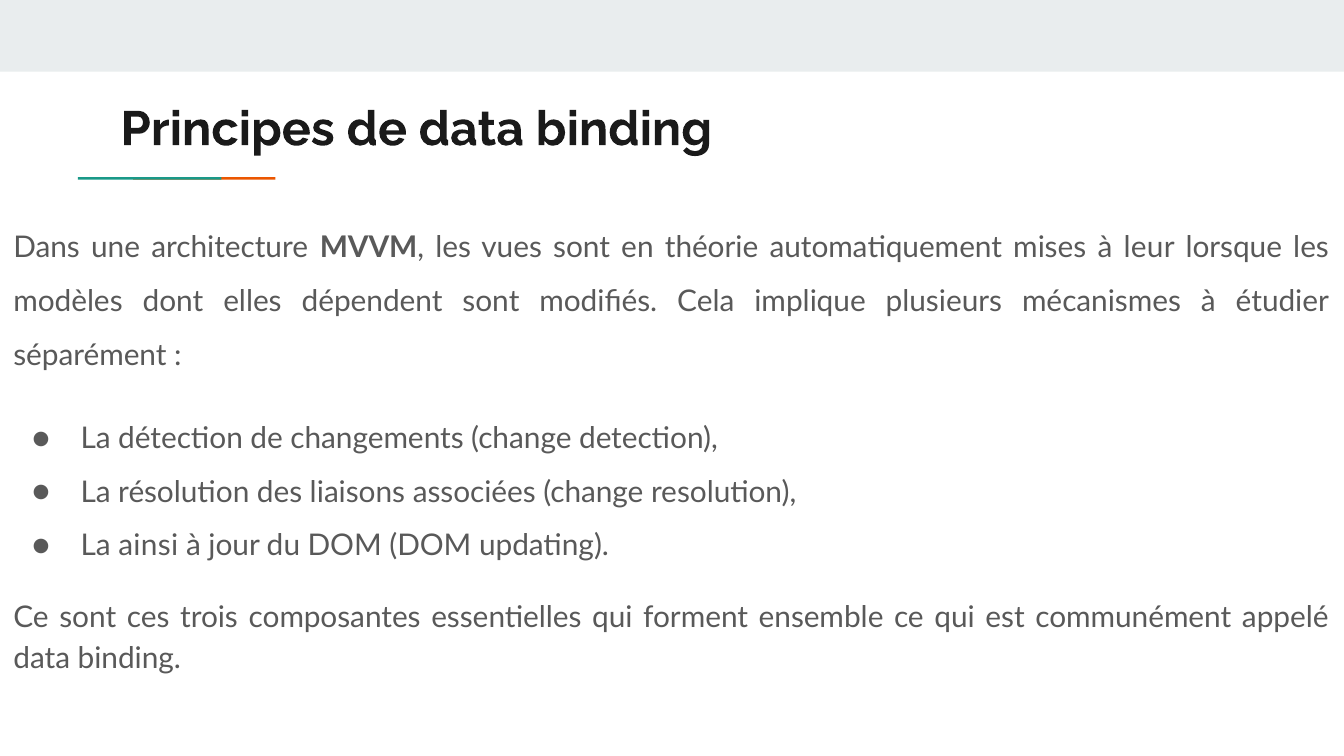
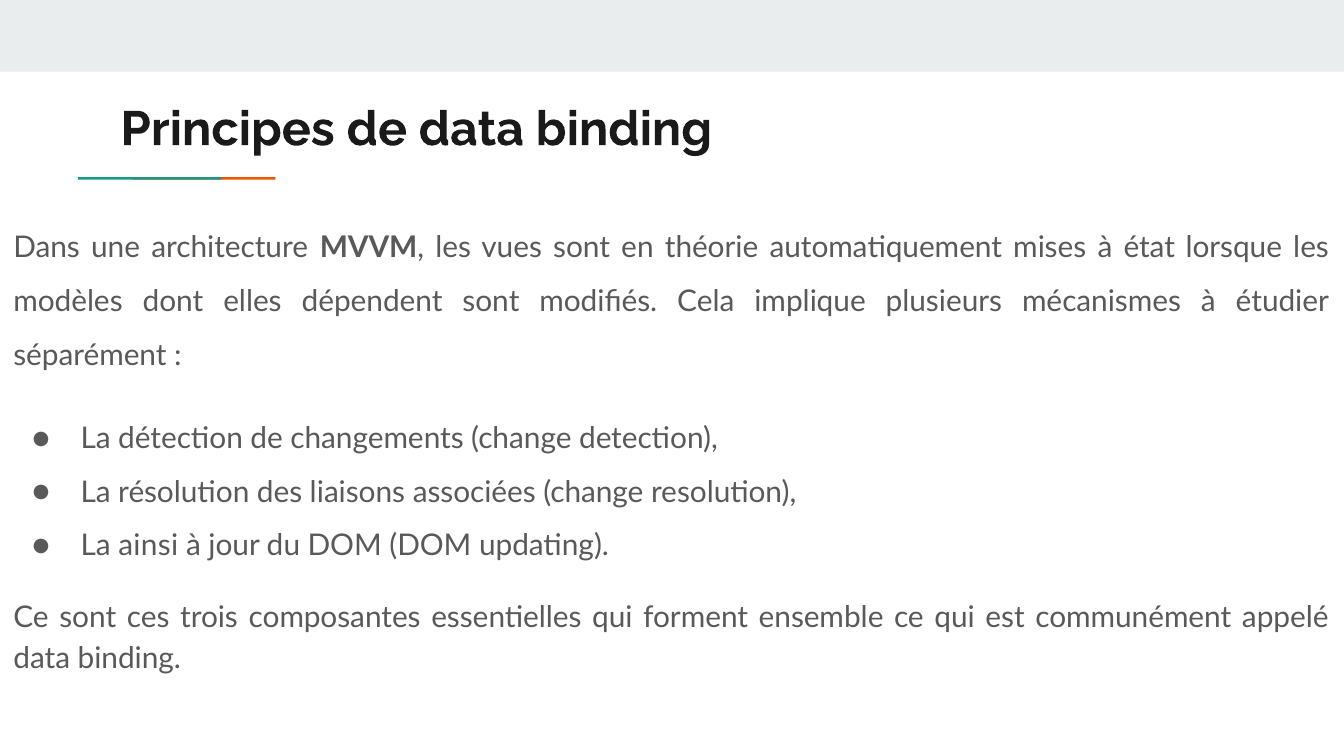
leur: leur -> état (1149, 248)
